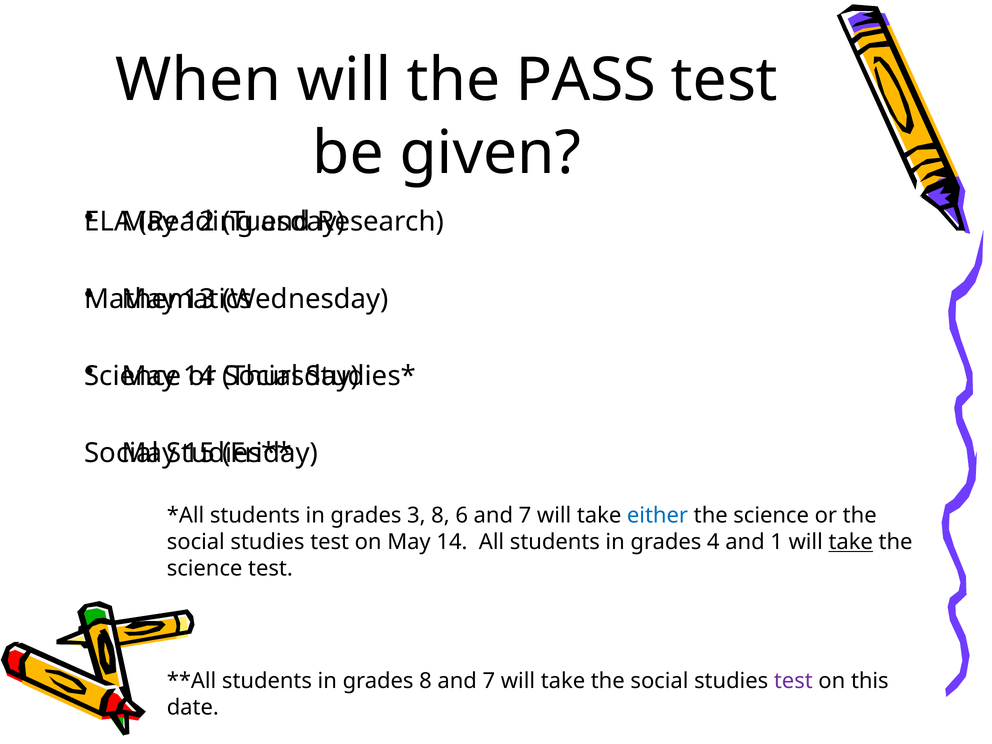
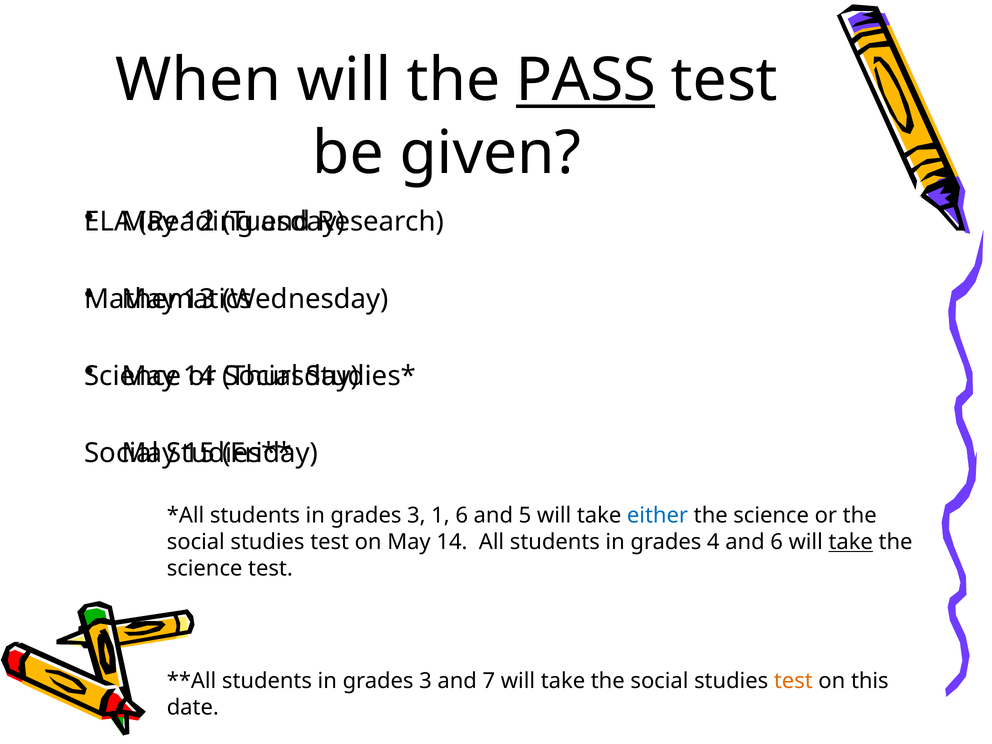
PASS underline: none -> present (586, 80)
3 8: 8 -> 1 (440, 516)
6 and 7: 7 -> 5 (525, 516)
and 1: 1 -> 6 (777, 542)
8: 8 -> 3 (425, 681)
test colour: purple -> orange (793, 681)
